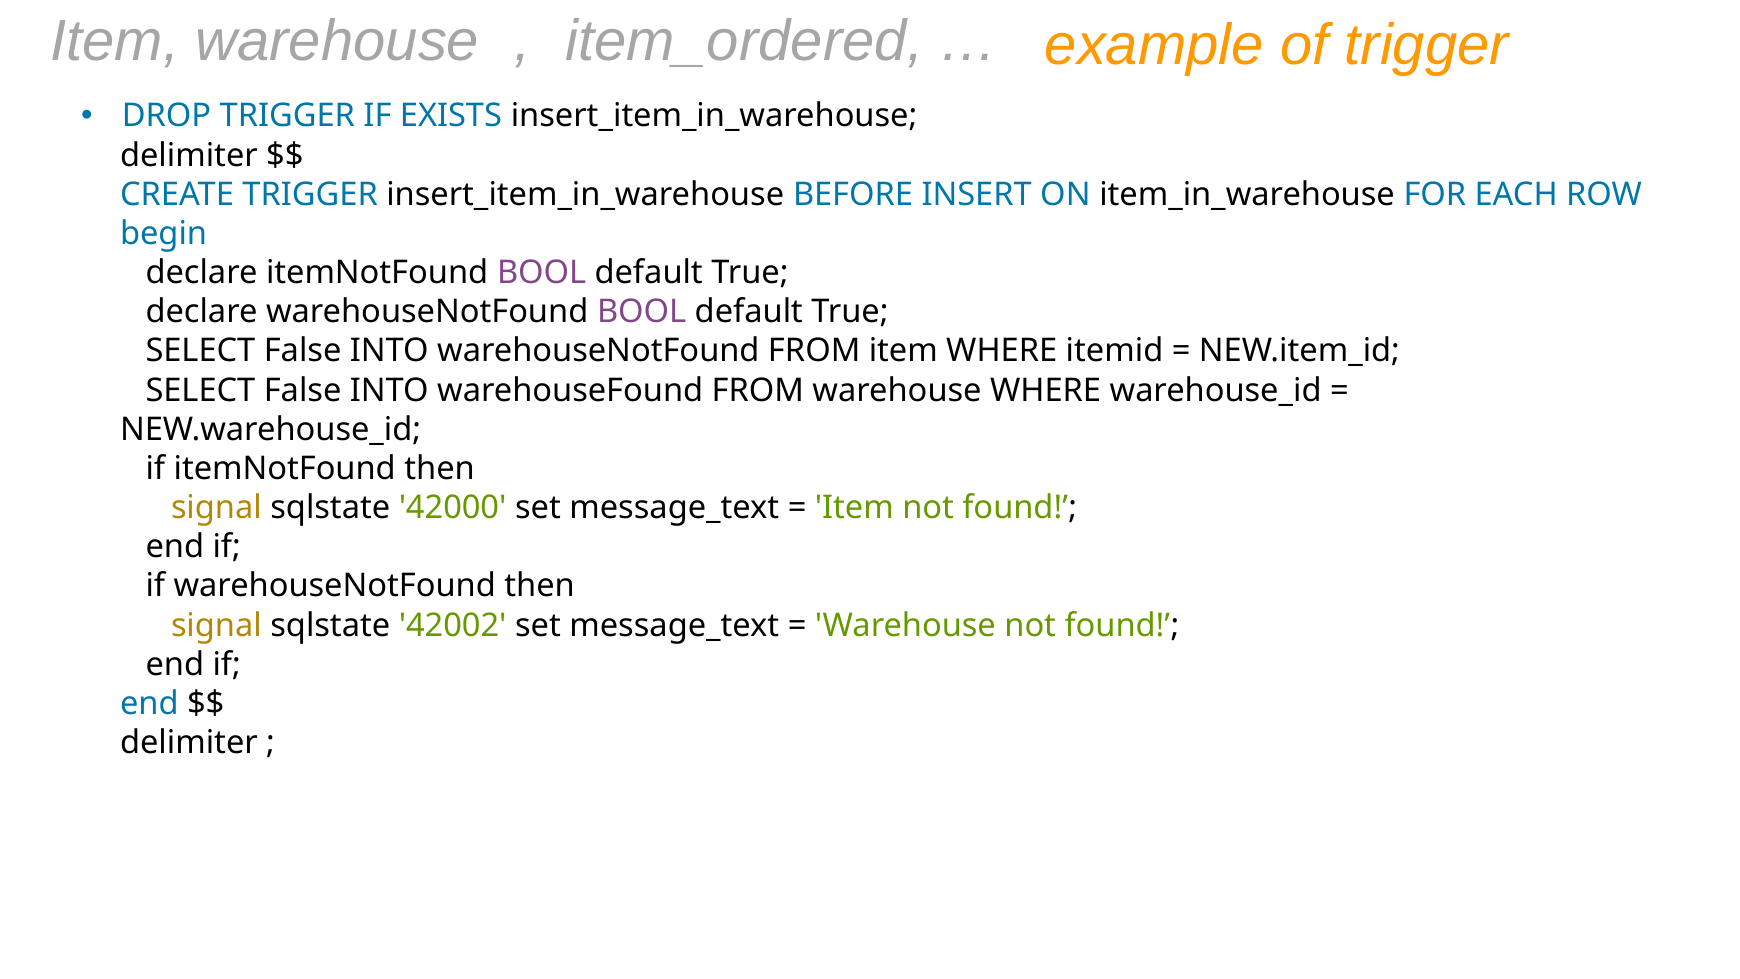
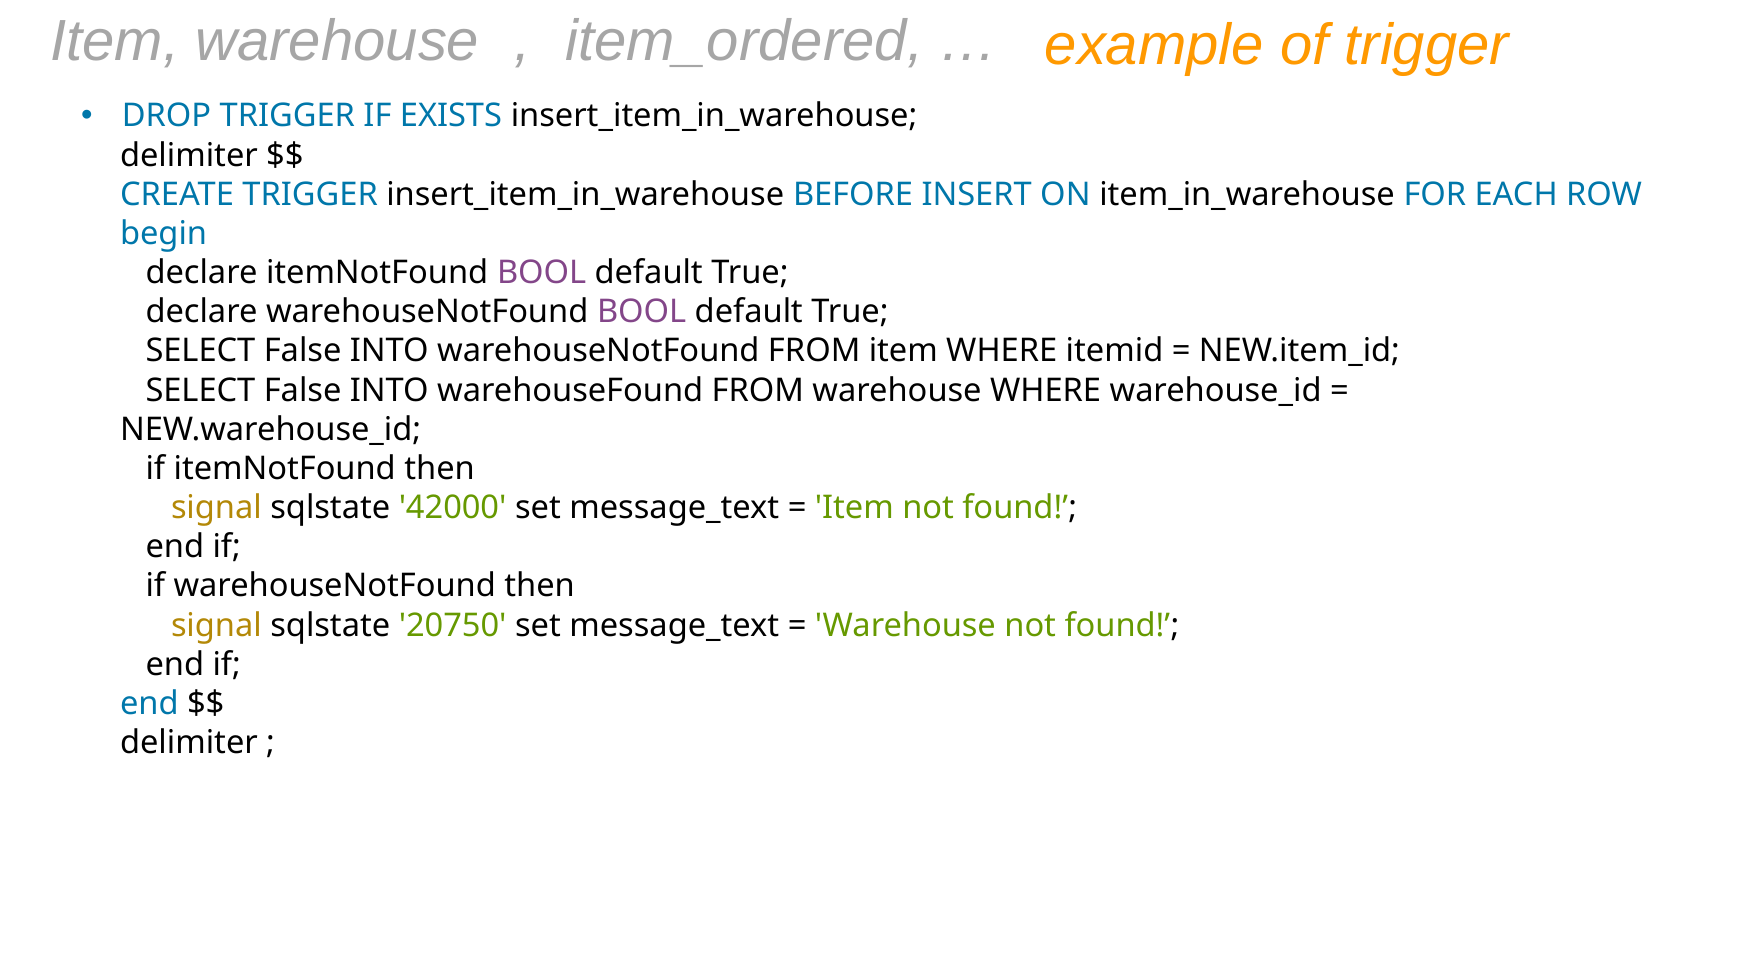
42002: 42002 -> 20750 (453, 625)
